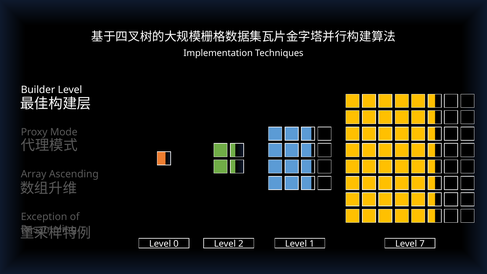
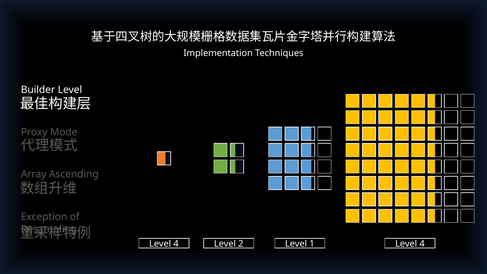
0: 0 -> 4 (176, 244)
1 Level 7: 7 -> 4 (422, 244)
